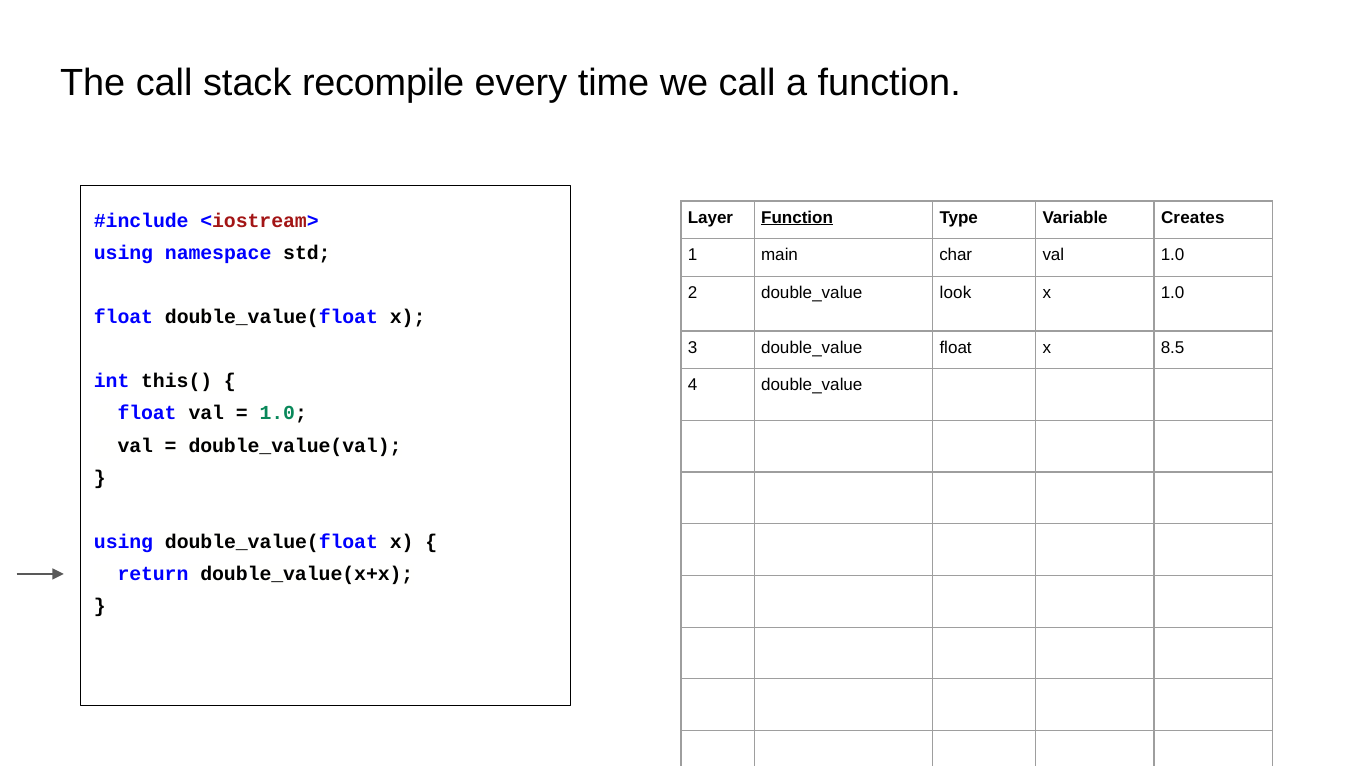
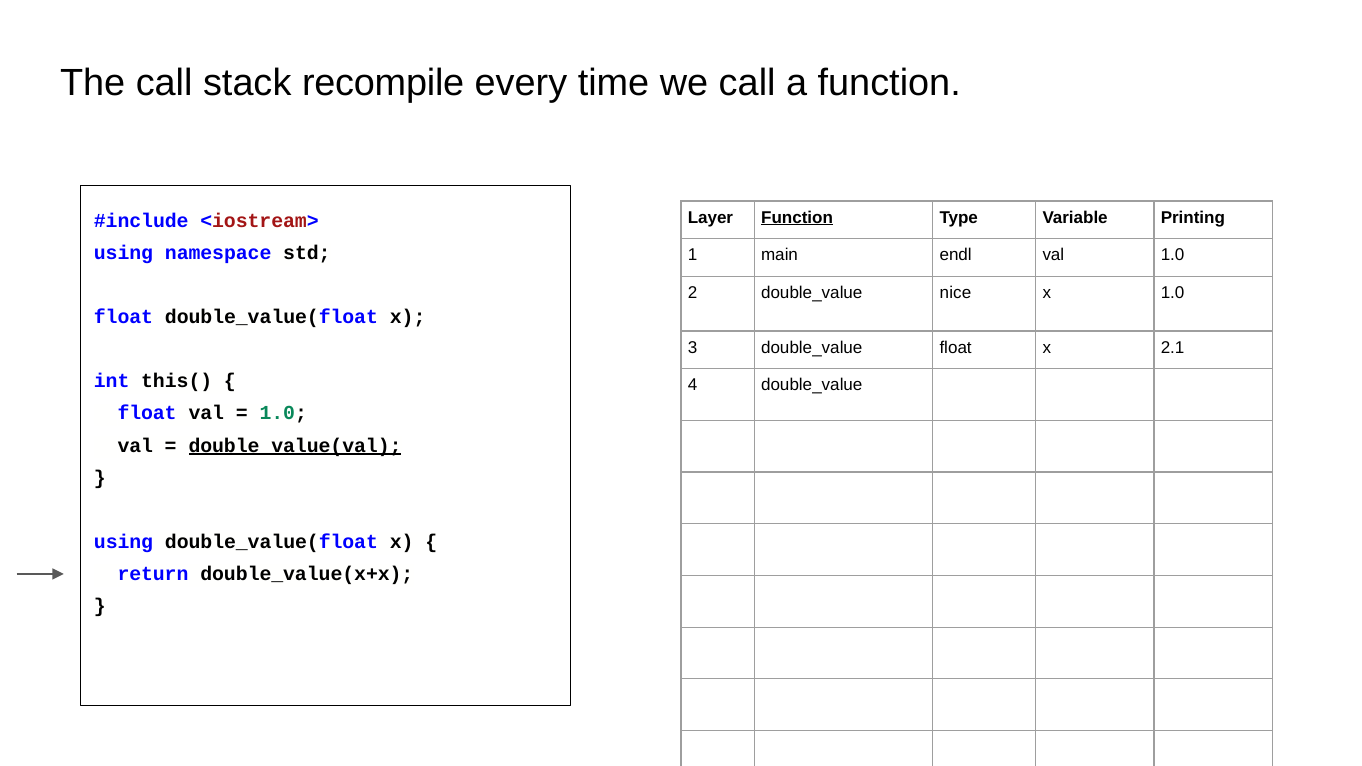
Creates: Creates -> Printing (1193, 218)
char: char -> endl (956, 255)
look: look -> nice (956, 293)
8.5: 8.5 -> 2.1 (1173, 348)
double_value(val underline: none -> present (295, 446)
